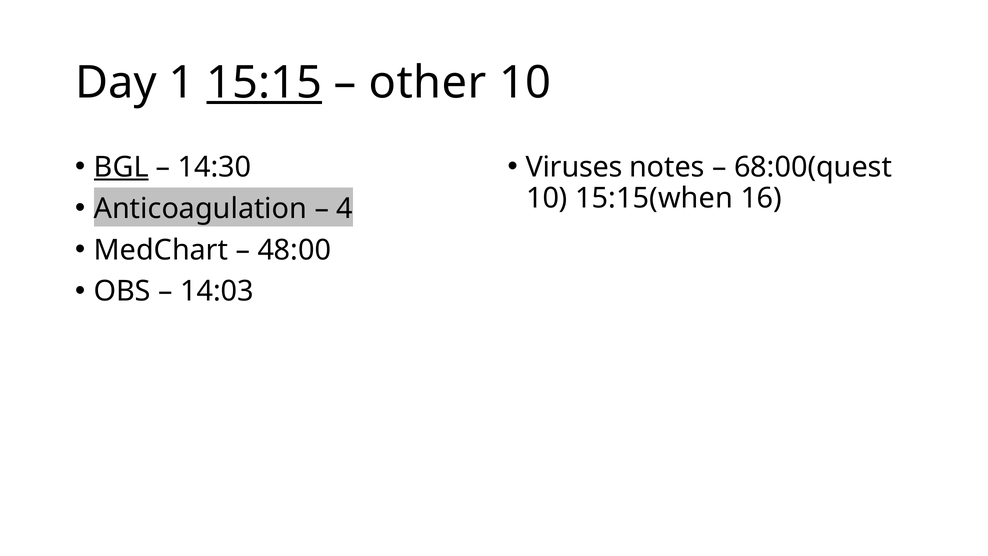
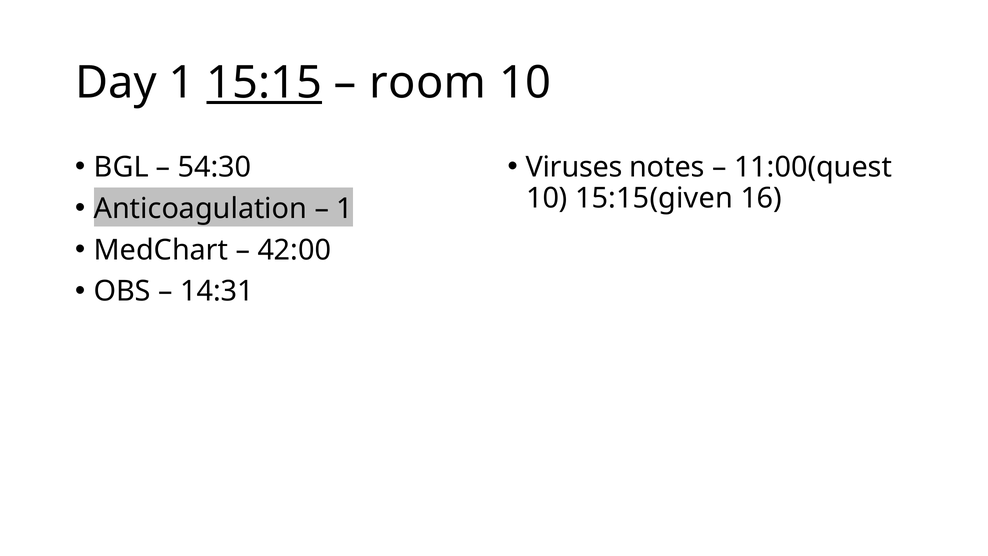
other: other -> room (428, 83)
BGL underline: present -> none (121, 167)
14:30: 14:30 -> 54:30 (215, 167)
68:00(quest: 68:00(quest -> 11:00(quest (813, 167)
15:15(when: 15:15(when -> 15:15(given (654, 198)
4: 4 -> 1 (345, 208)
48:00: 48:00 -> 42:00 (294, 250)
14:03: 14:03 -> 14:31 (217, 291)
